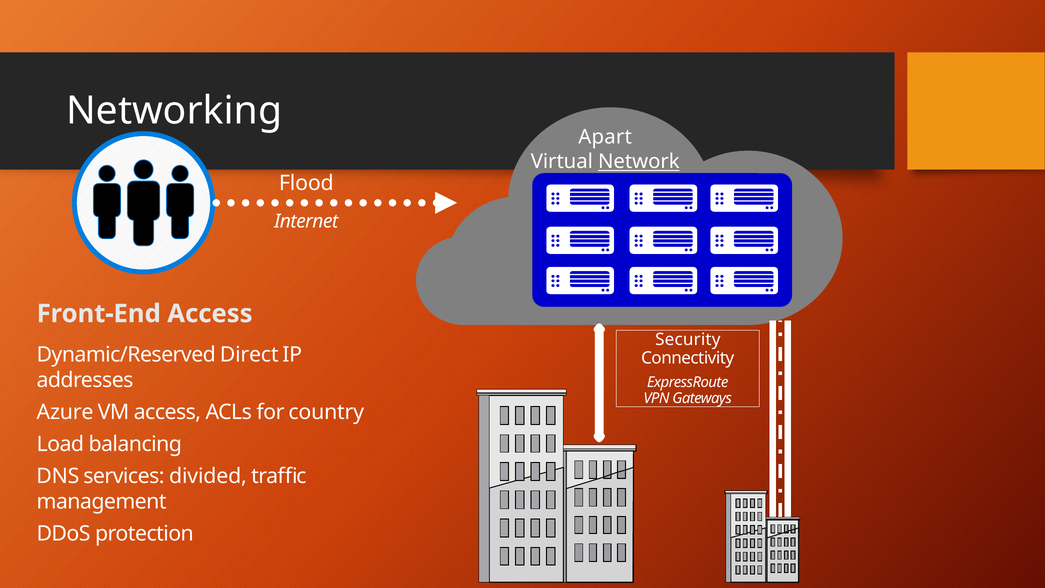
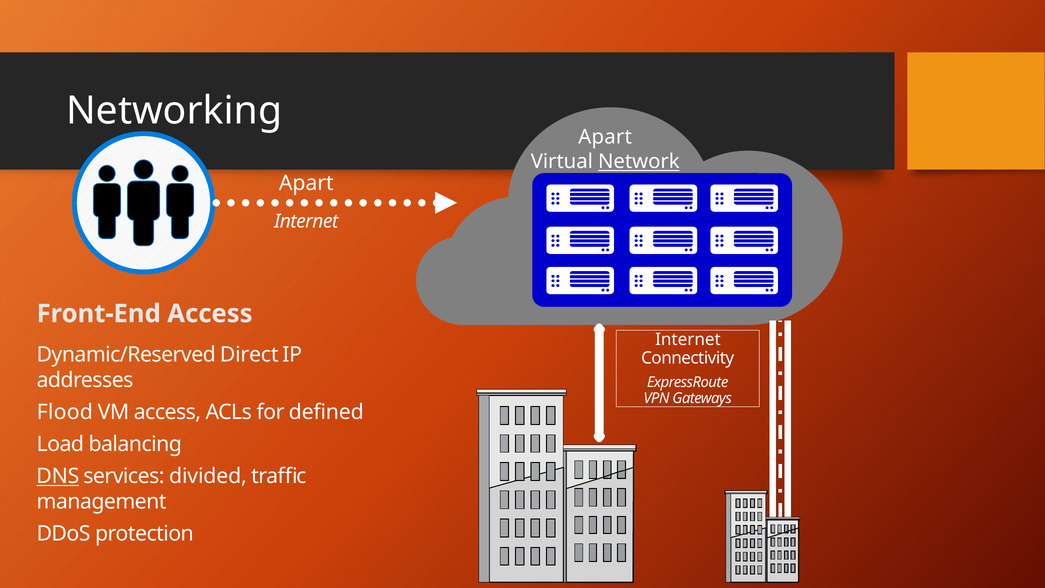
Flood: Flood -> Apart (306, 183)
Security: Security -> Internet (688, 340)
Azure: Azure -> Flood (65, 412)
country: country -> defined (326, 412)
DNS underline: none -> present (58, 476)
